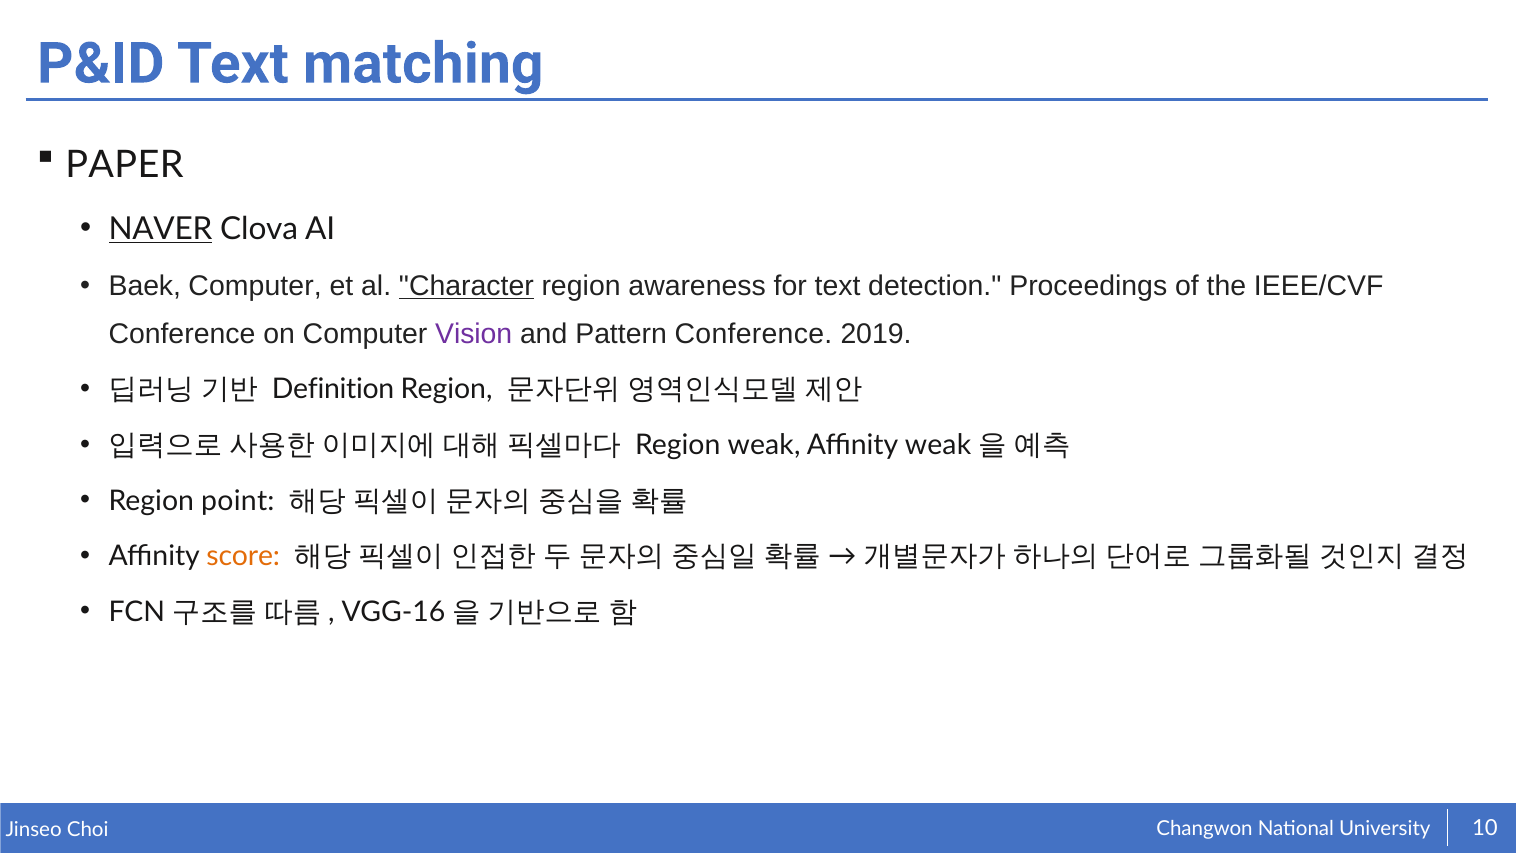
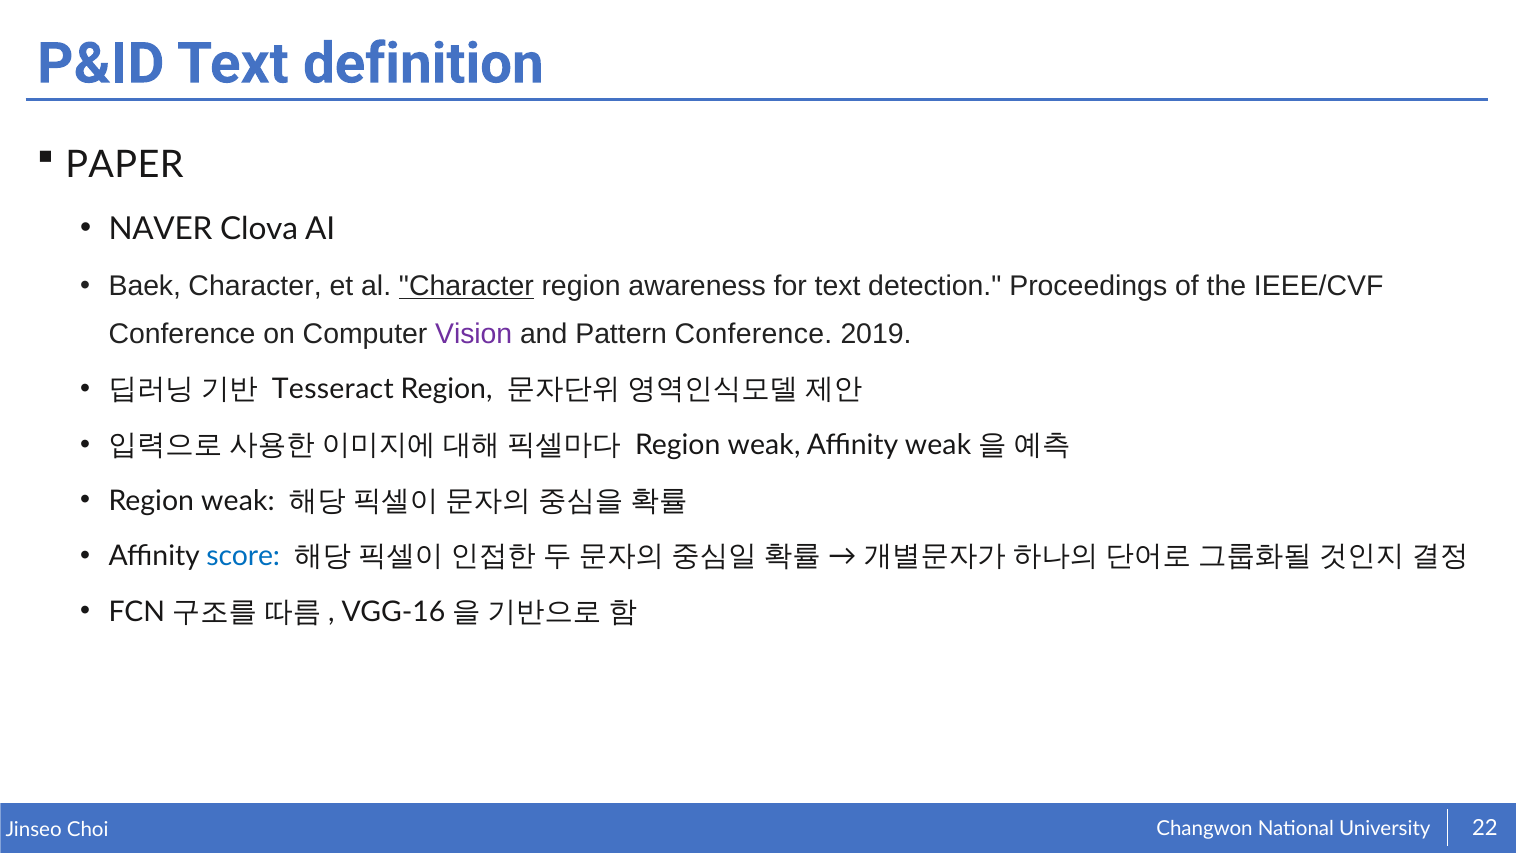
matching: matching -> definition (423, 64)
NAVER underline: present -> none (160, 229)
Baek Computer: Computer -> Character (255, 286)
Definition: Definition -> Tesseract (333, 389)
point: point -> weak (238, 501)
score colour: orange -> blue (243, 556)
10: 10 -> 22 (1485, 828)
